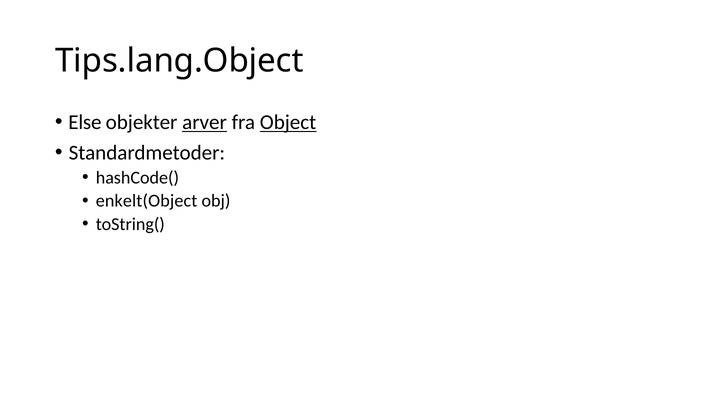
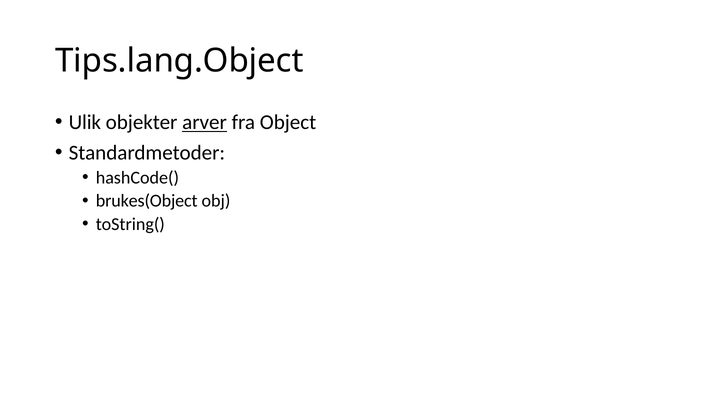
Else: Else -> Ulik (85, 122)
Object underline: present -> none (288, 122)
enkelt(Object: enkelt(Object -> brukes(Object (147, 201)
